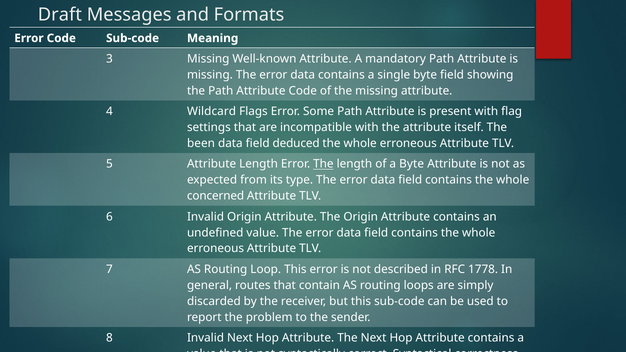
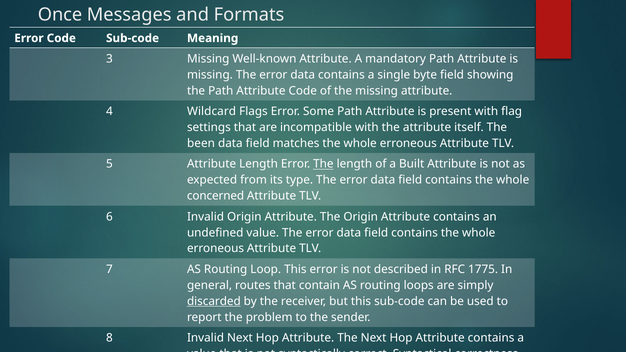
Draft: Draft -> Once (60, 15)
deduced: deduced -> matches (296, 143)
a Byte: Byte -> Built (412, 164)
1778: 1778 -> 1775 (483, 269)
discarded underline: none -> present (214, 301)
